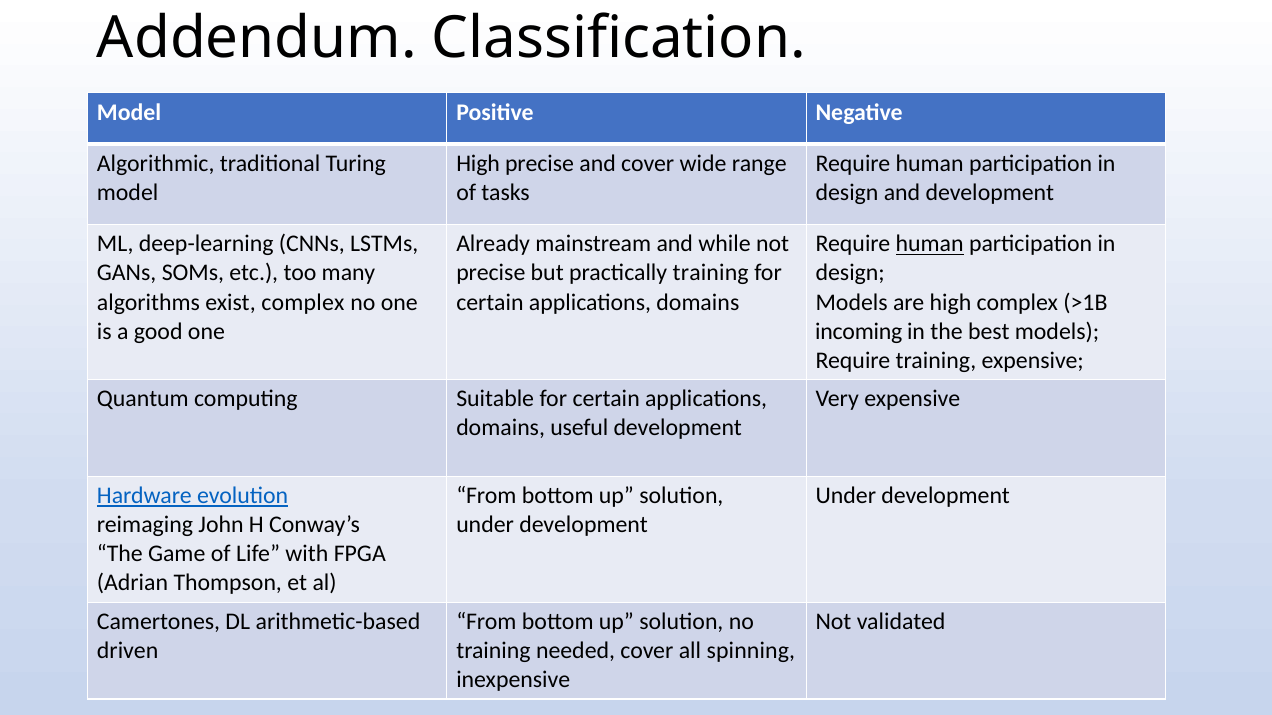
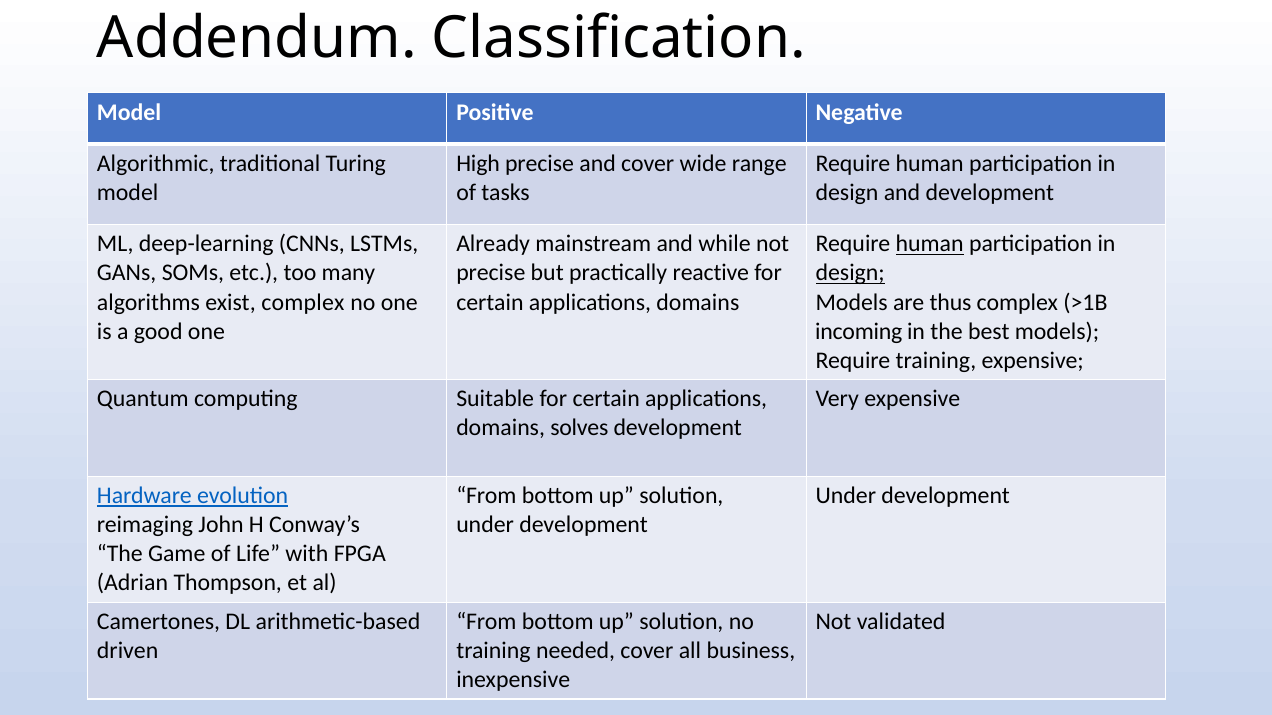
practically training: training -> reactive (711, 273)
design underline: none -> present (850, 273)
are high: high -> thus (951, 302)
useful: useful -> solves (579, 428)
spinning: spinning -> business (751, 651)
